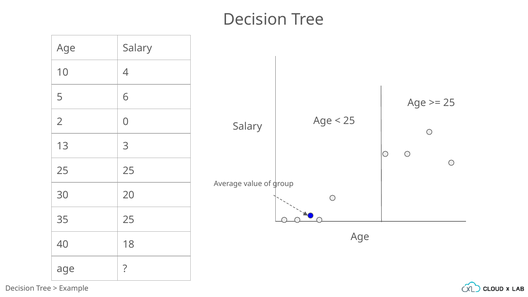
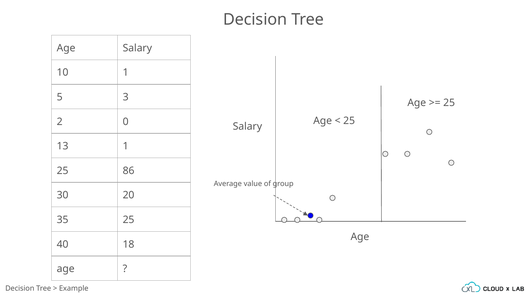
10 4: 4 -> 1 (126, 73)
6: 6 -> 3 (126, 97)
13 3: 3 -> 1 (126, 146)
25 25: 25 -> 86 (129, 171)
